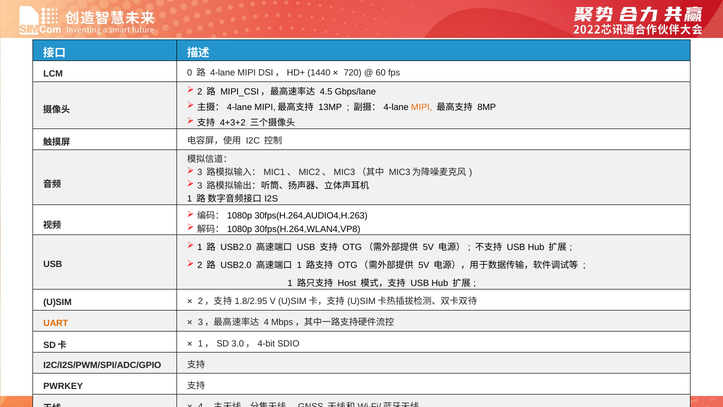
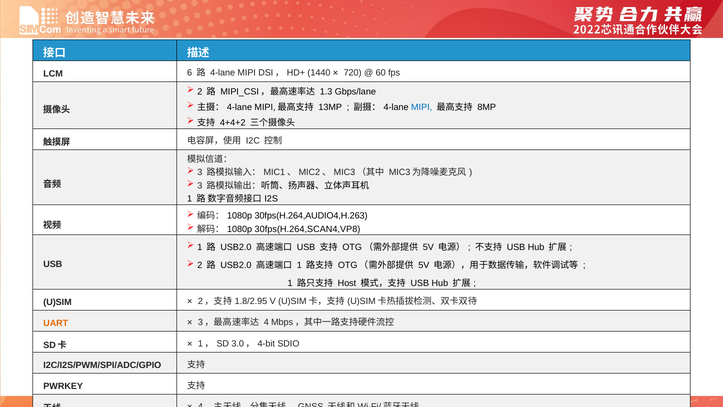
0: 0 -> 6 (190, 73)
4.5: 4.5 -> 1.3 (326, 91)
MIPI colour: orange -> blue (422, 107)
4+3+2: 4+3+2 -> 4+4+2 (233, 123)
30fps(H.264,WLAN4,VP8: 30fps(H.264,WLAN4,VP8 -> 30fps(H.264,SCAN4,VP8 (307, 229)
